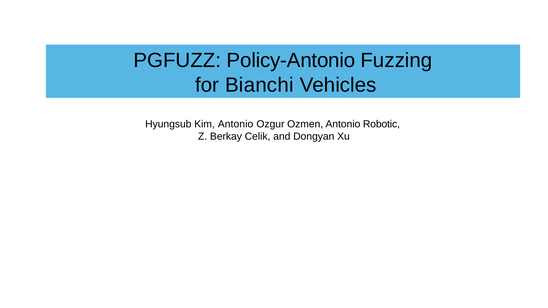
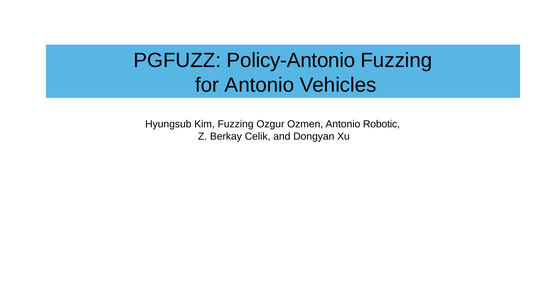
for Bianchi: Bianchi -> Antonio (259, 85)
Kim Antonio: Antonio -> Fuzzing (236, 124)
